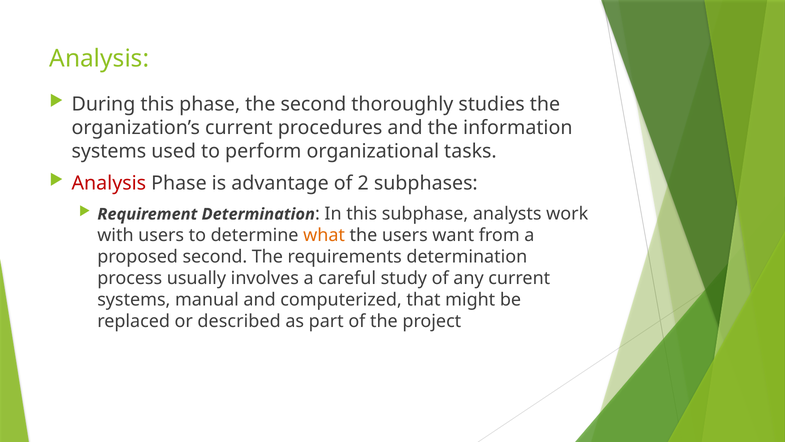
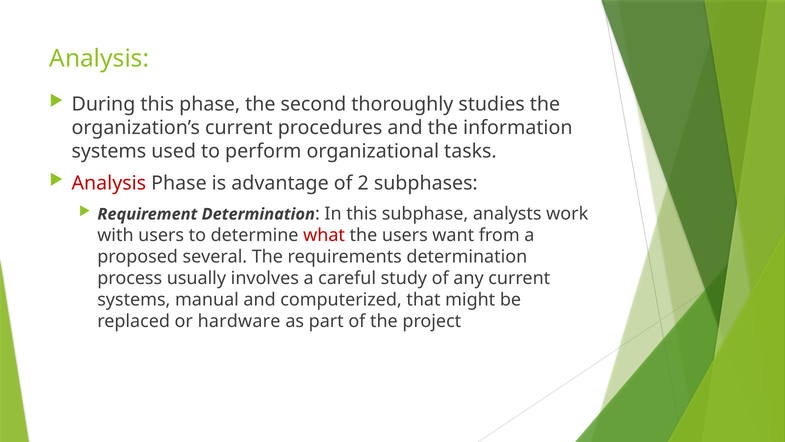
what colour: orange -> red (324, 235)
proposed second: second -> several (215, 257)
described: described -> hardware (239, 321)
